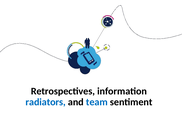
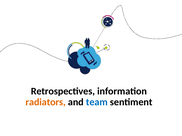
radiators colour: blue -> orange (46, 102)
